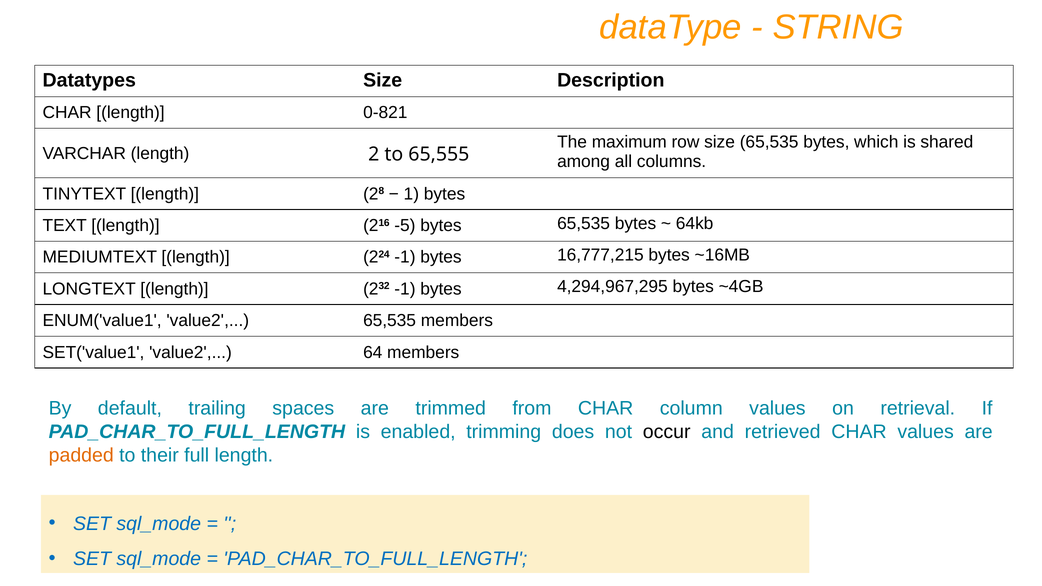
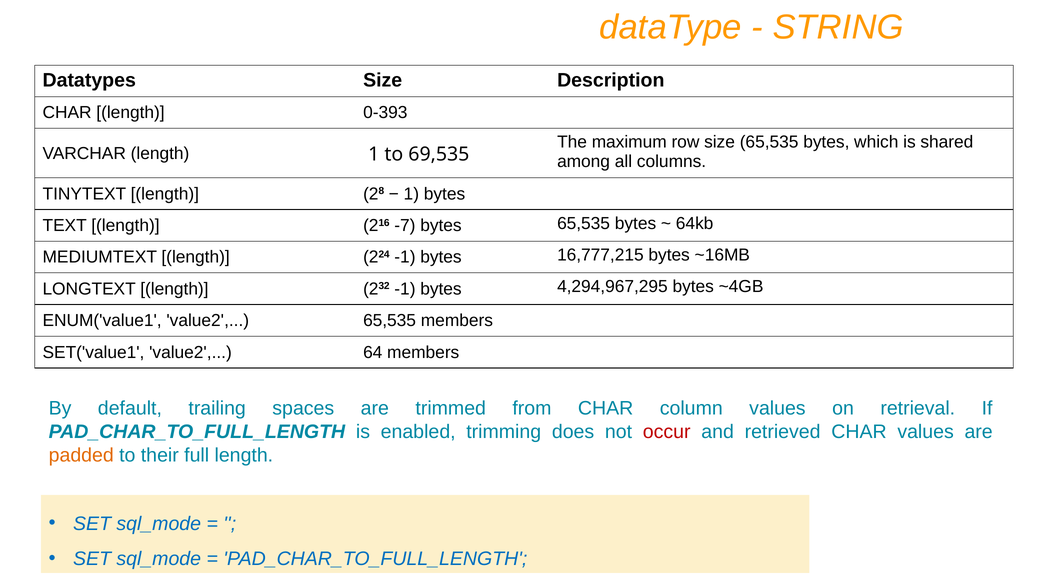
0-821: 0-821 -> 0-393 (385, 113)
length 2: 2 -> 1 (374, 154)
65,555: 65,555 -> 69,535 (439, 154)
-5: -5 -> -7 (405, 226)
occur colour: black -> red (667, 432)
